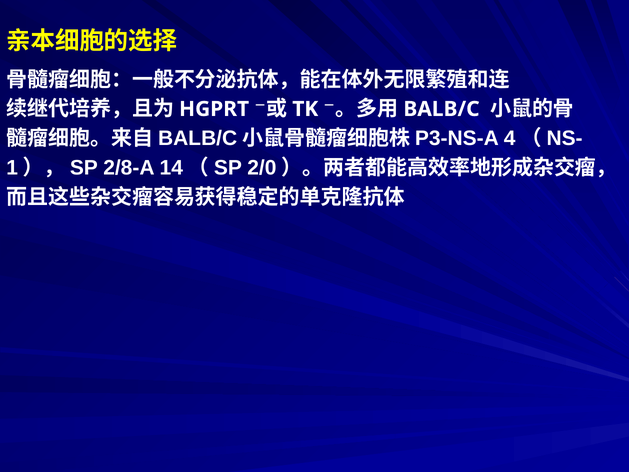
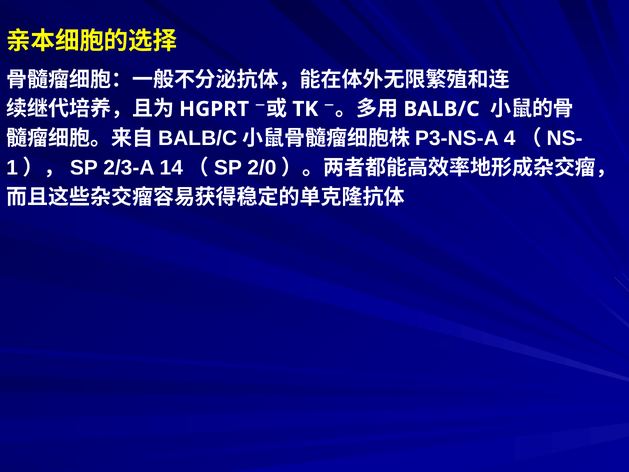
2/8-A: 2/8-A -> 2/3-A (129, 168)
